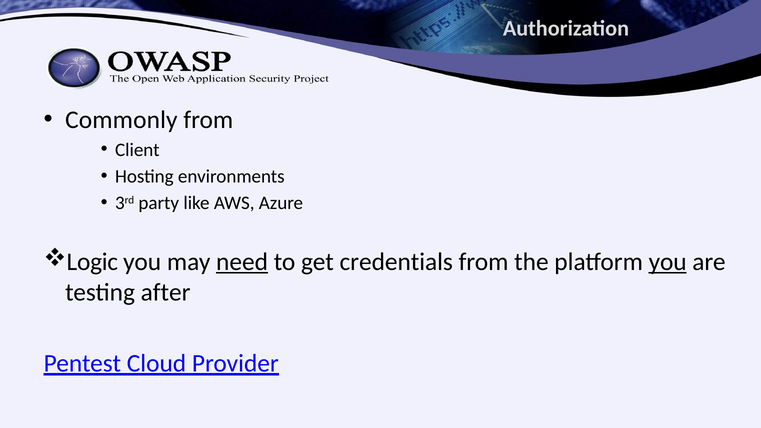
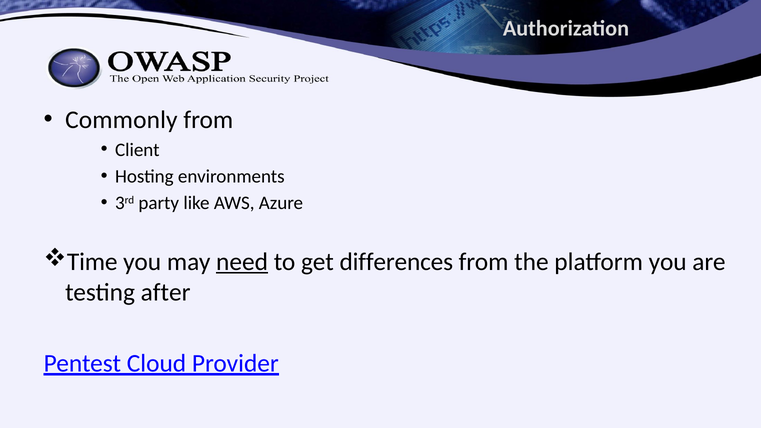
Logic: Logic -> Time (92, 262)
credentials: credentials -> differences (396, 262)
you underline: present -> none (668, 262)
